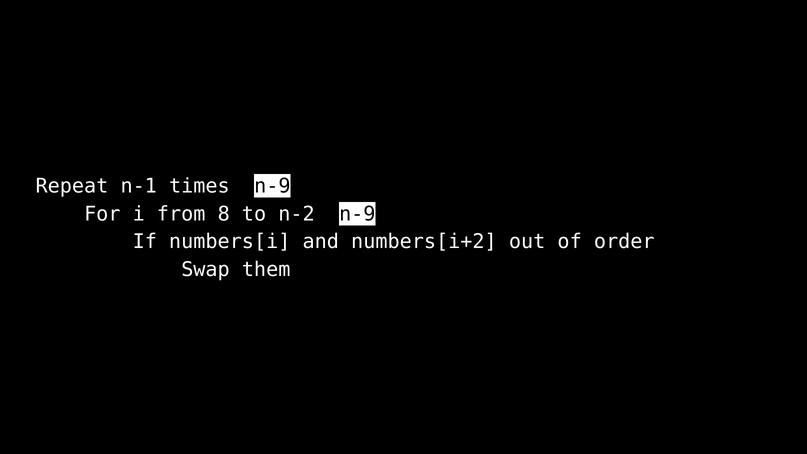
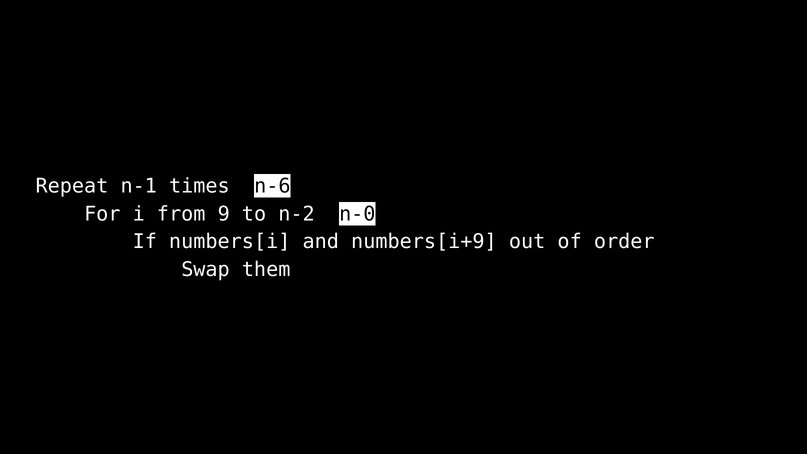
times n-9: n-9 -> n-6 (272, 186)
8: 8 -> 9 (224, 214)
n-2 n-9: n-9 -> n-0 (357, 214)
numbers[i+2: numbers[i+2 -> numbers[i+9 (424, 242)
